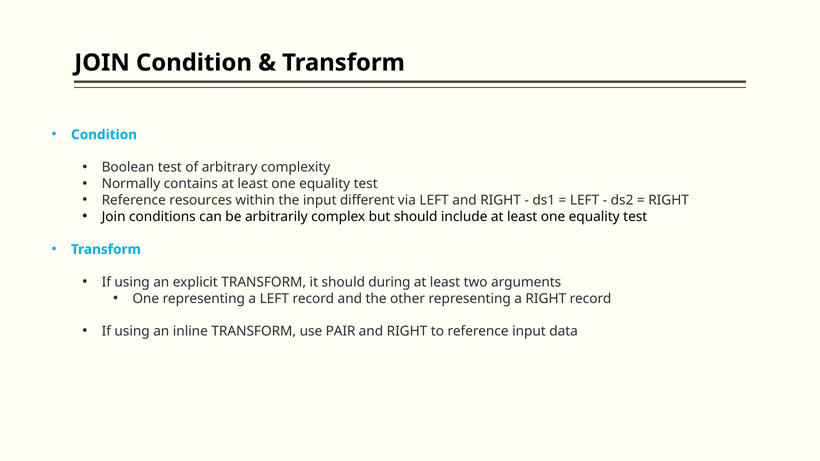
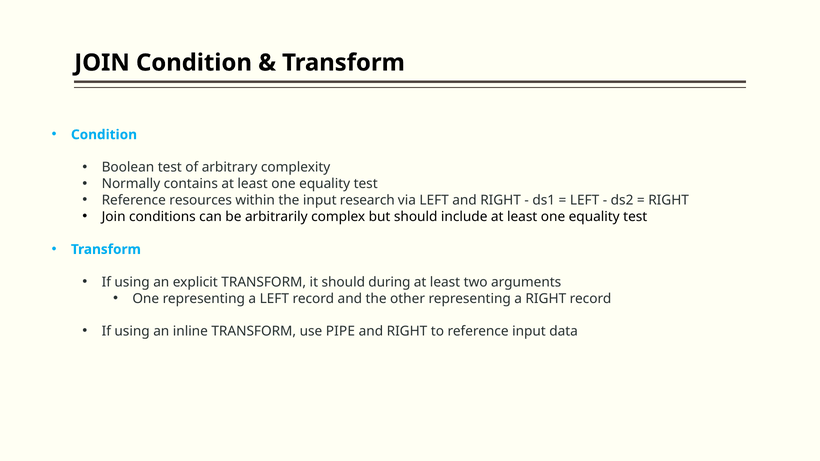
different: different -> research (367, 200)
PAIR: PAIR -> PIPE (340, 331)
